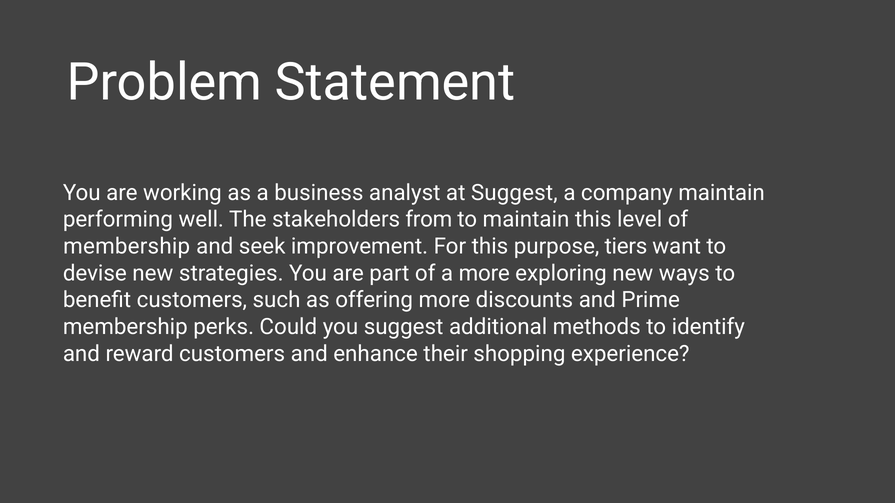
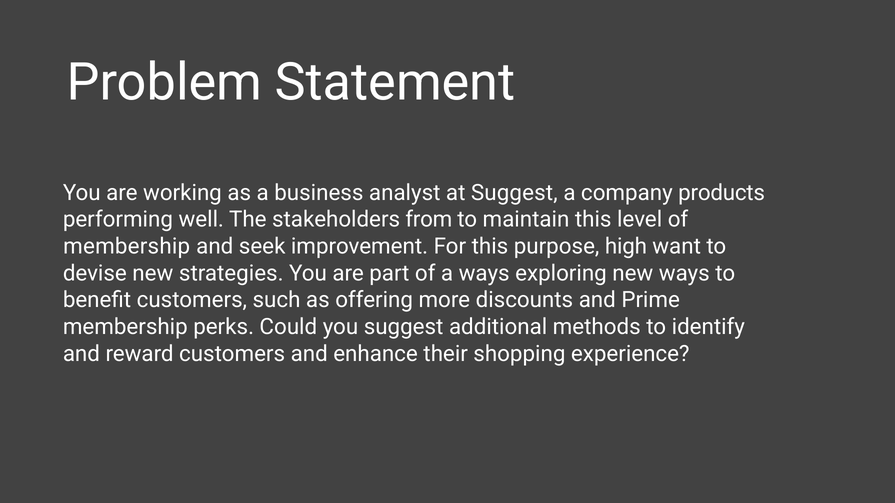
company maintain: maintain -> products (722, 193)
tiers: tiers -> high (626, 247)
a more: more -> ways (484, 273)
